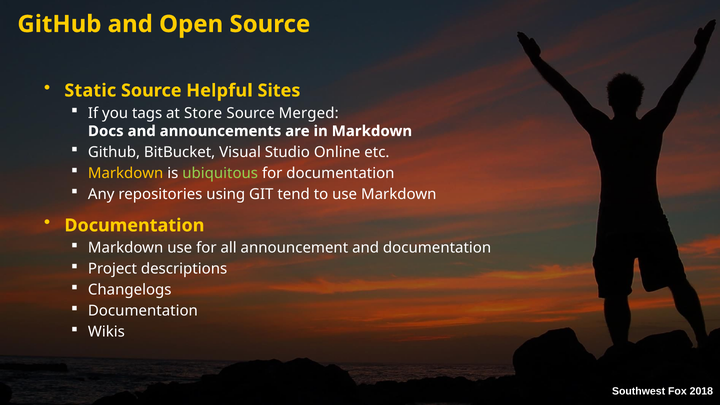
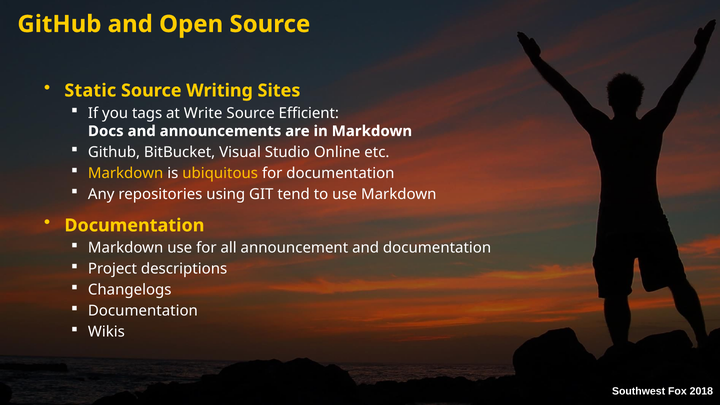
Helpful: Helpful -> Writing (220, 91)
Store: Store -> Write (203, 113)
Merged: Merged -> Efficient (309, 113)
ubiquitous colour: light green -> yellow (220, 173)
